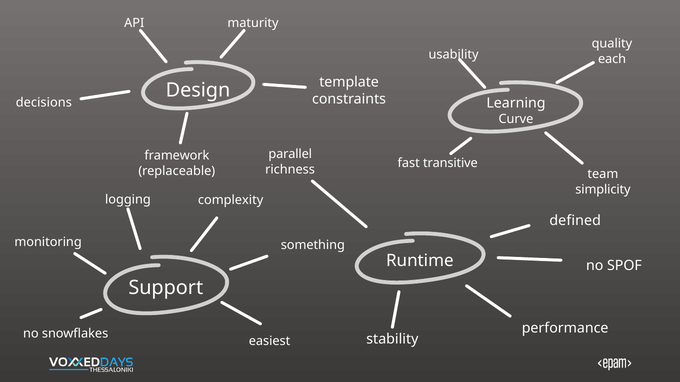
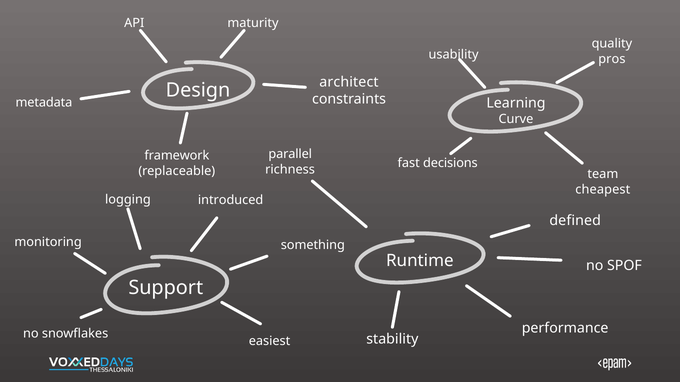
each: each -> pros (612, 59)
template: template -> architect (349, 82)
decisions: decisions -> metadata (44, 103)
transitive: transitive -> decisions (450, 163)
simplicity: simplicity -> cheapest (603, 190)
complexity: complexity -> introduced (231, 200)
